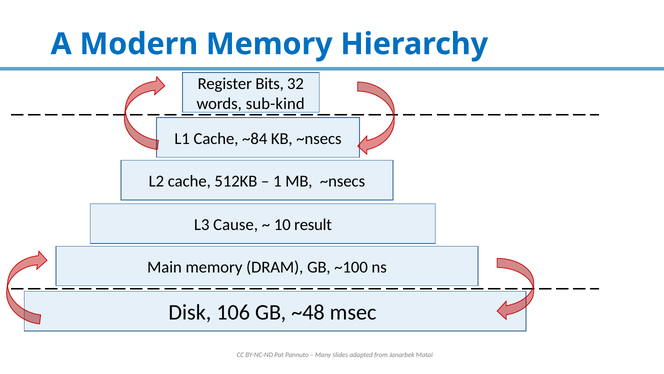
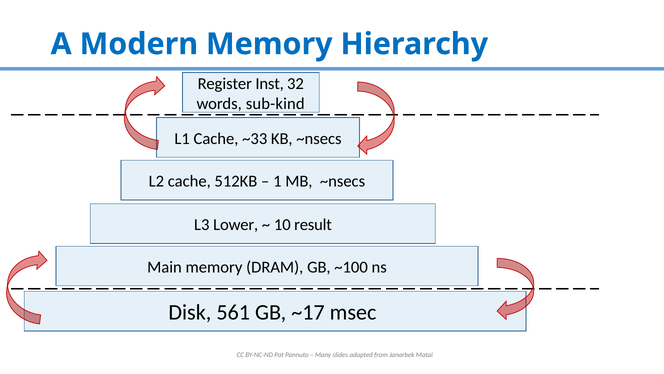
Bits: Bits -> Inst (270, 83)
~84: ~84 -> ~33 (255, 138)
Cause: Cause -> Lower (236, 224)
106: 106 -> 561 (233, 312)
~48: ~48 -> ~17 (308, 312)
